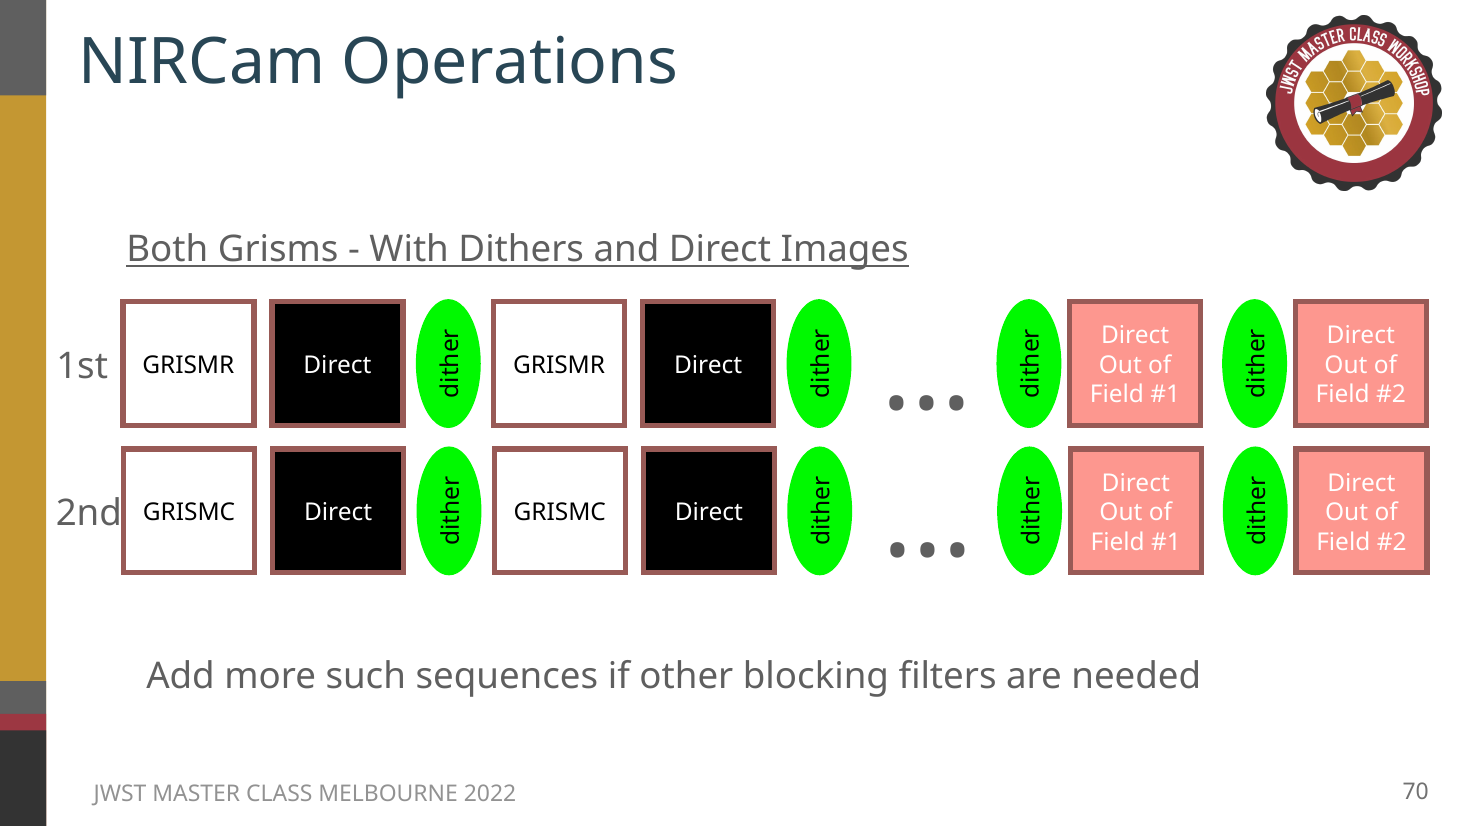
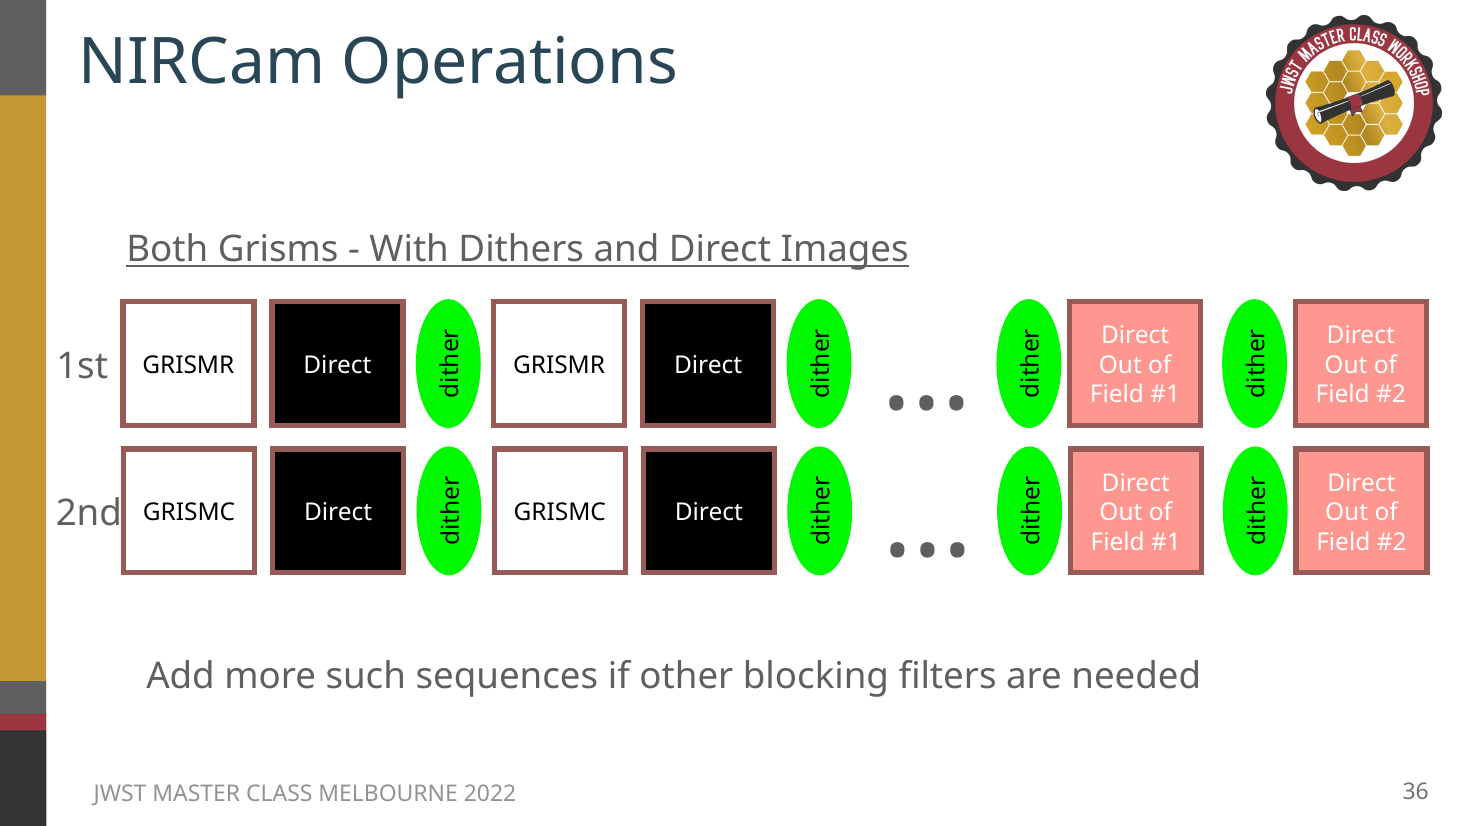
70: 70 -> 36 (1416, 791)
